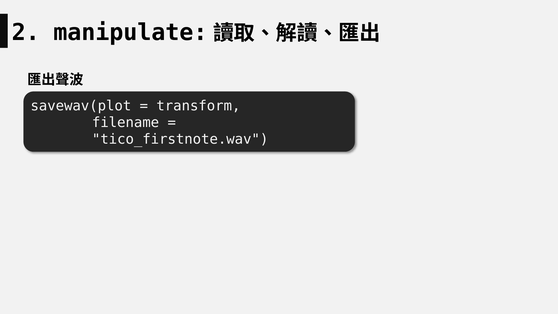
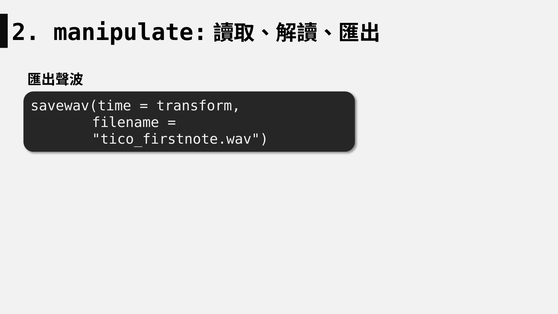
savewav(plot: savewav(plot -> savewav(time (81, 106)
